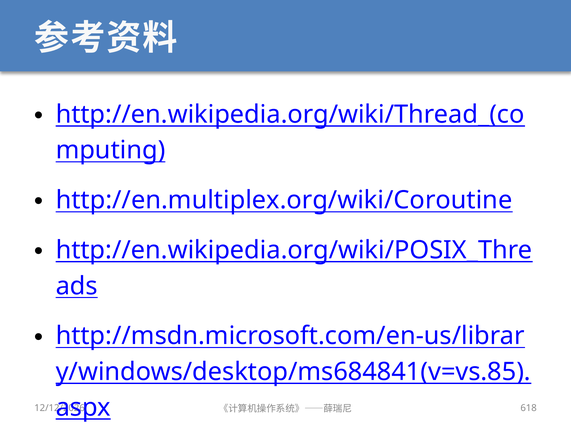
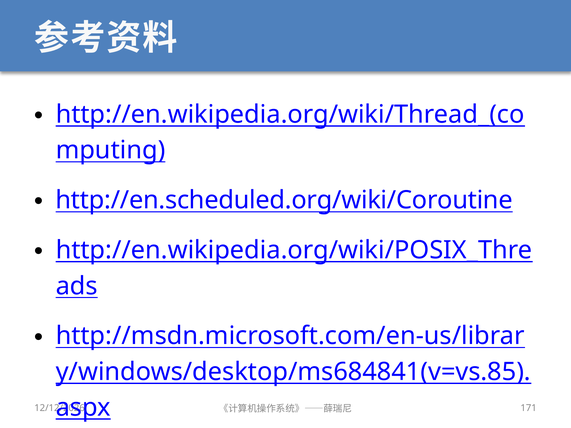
http://en.multiplex.org/wiki/Coroutine: http://en.multiplex.org/wiki/Coroutine -> http://en.scheduled.org/wiki/Coroutine (284, 200)
618: 618 -> 171 (529, 408)
